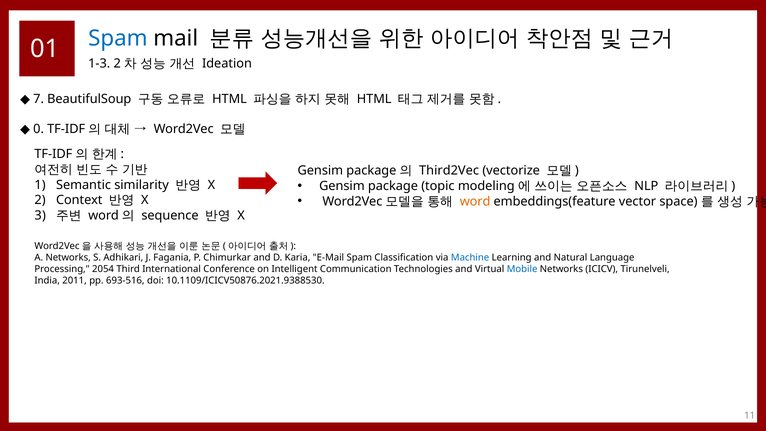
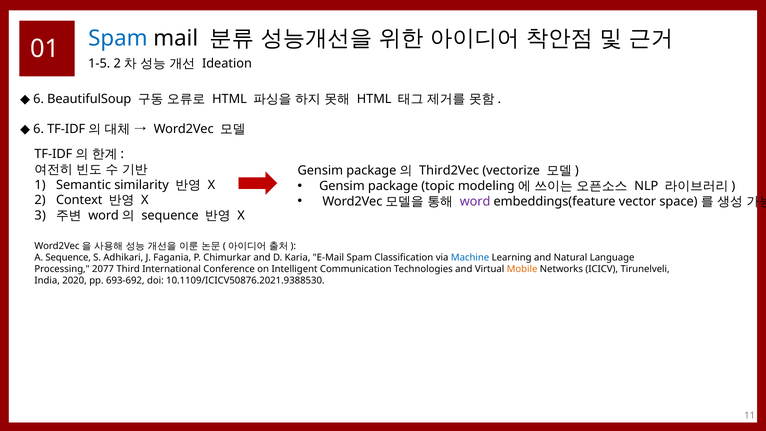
1-3: 1-3 -> 1-5 (99, 64)
7: 7 -> 6 (39, 99)
0: 0 -> 6 (39, 129)
word colour: orange -> purple (475, 201)
A Networks: Networks -> Sequence (68, 258)
2054: 2054 -> 2077 (103, 269)
Mobile colour: blue -> orange (522, 269)
2011: 2011 -> 2020 (75, 281)
693-516: 693-516 -> 693-692 (125, 281)
